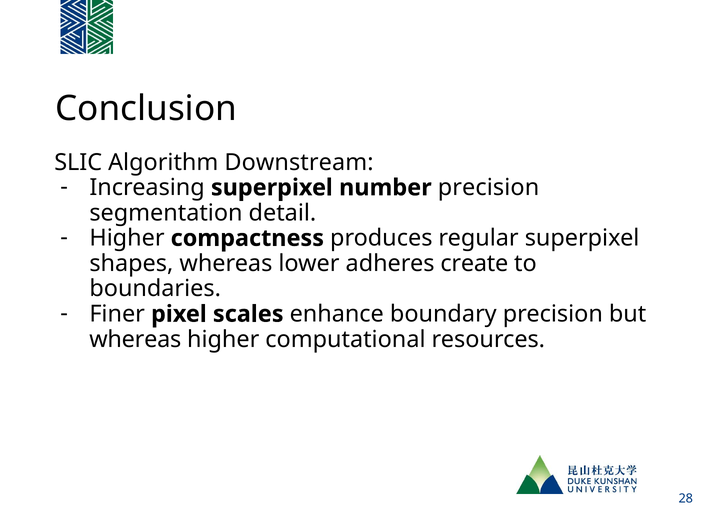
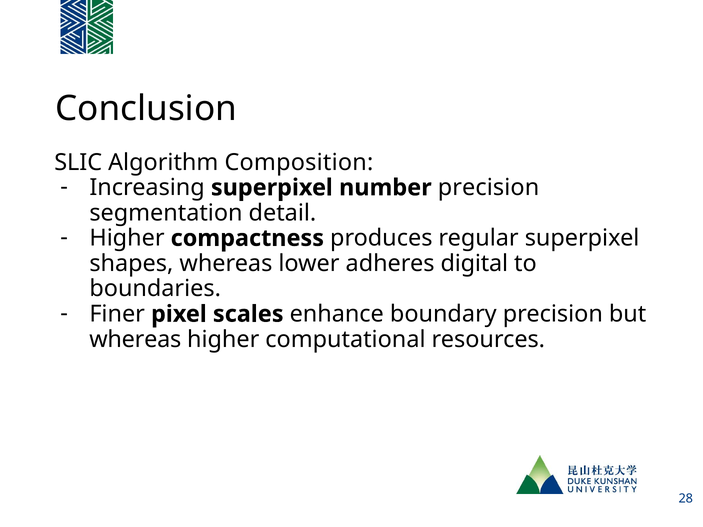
Downstream: Downstream -> Composition (299, 162)
create: create -> digital (474, 264)
